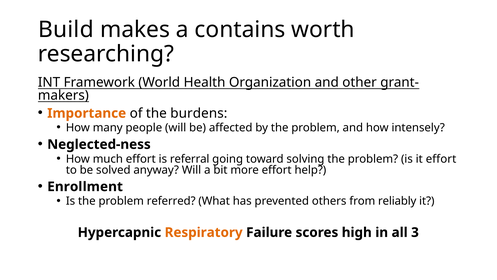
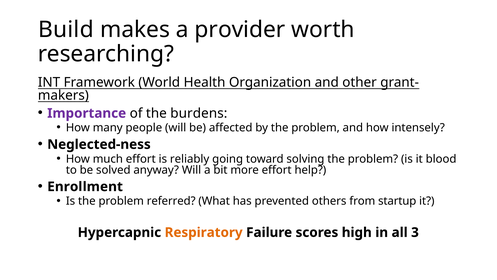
contains: contains -> provider (240, 29)
Importance colour: orange -> purple (87, 113)
referral: referral -> reliably (190, 159)
it effort: effort -> blood (441, 159)
reliably: reliably -> startup (397, 201)
